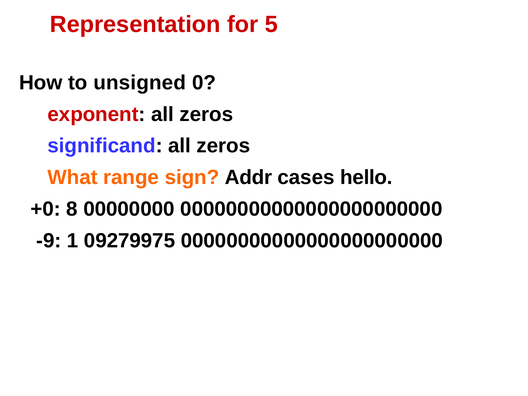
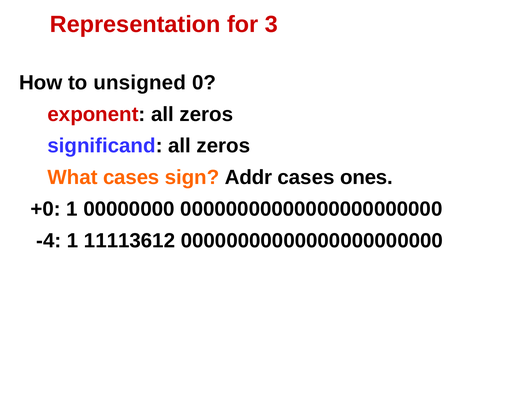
5: 5 -> 3 (271, 24)
What range: range -> cases (131, 178)
hello: hello -> ones (366, 178)
+0 8: 8 -> 1 (72, 209)
-9: -9 -> -4 (49, 241)
09279975: 09279975 -> 11113612 (130, 241)
